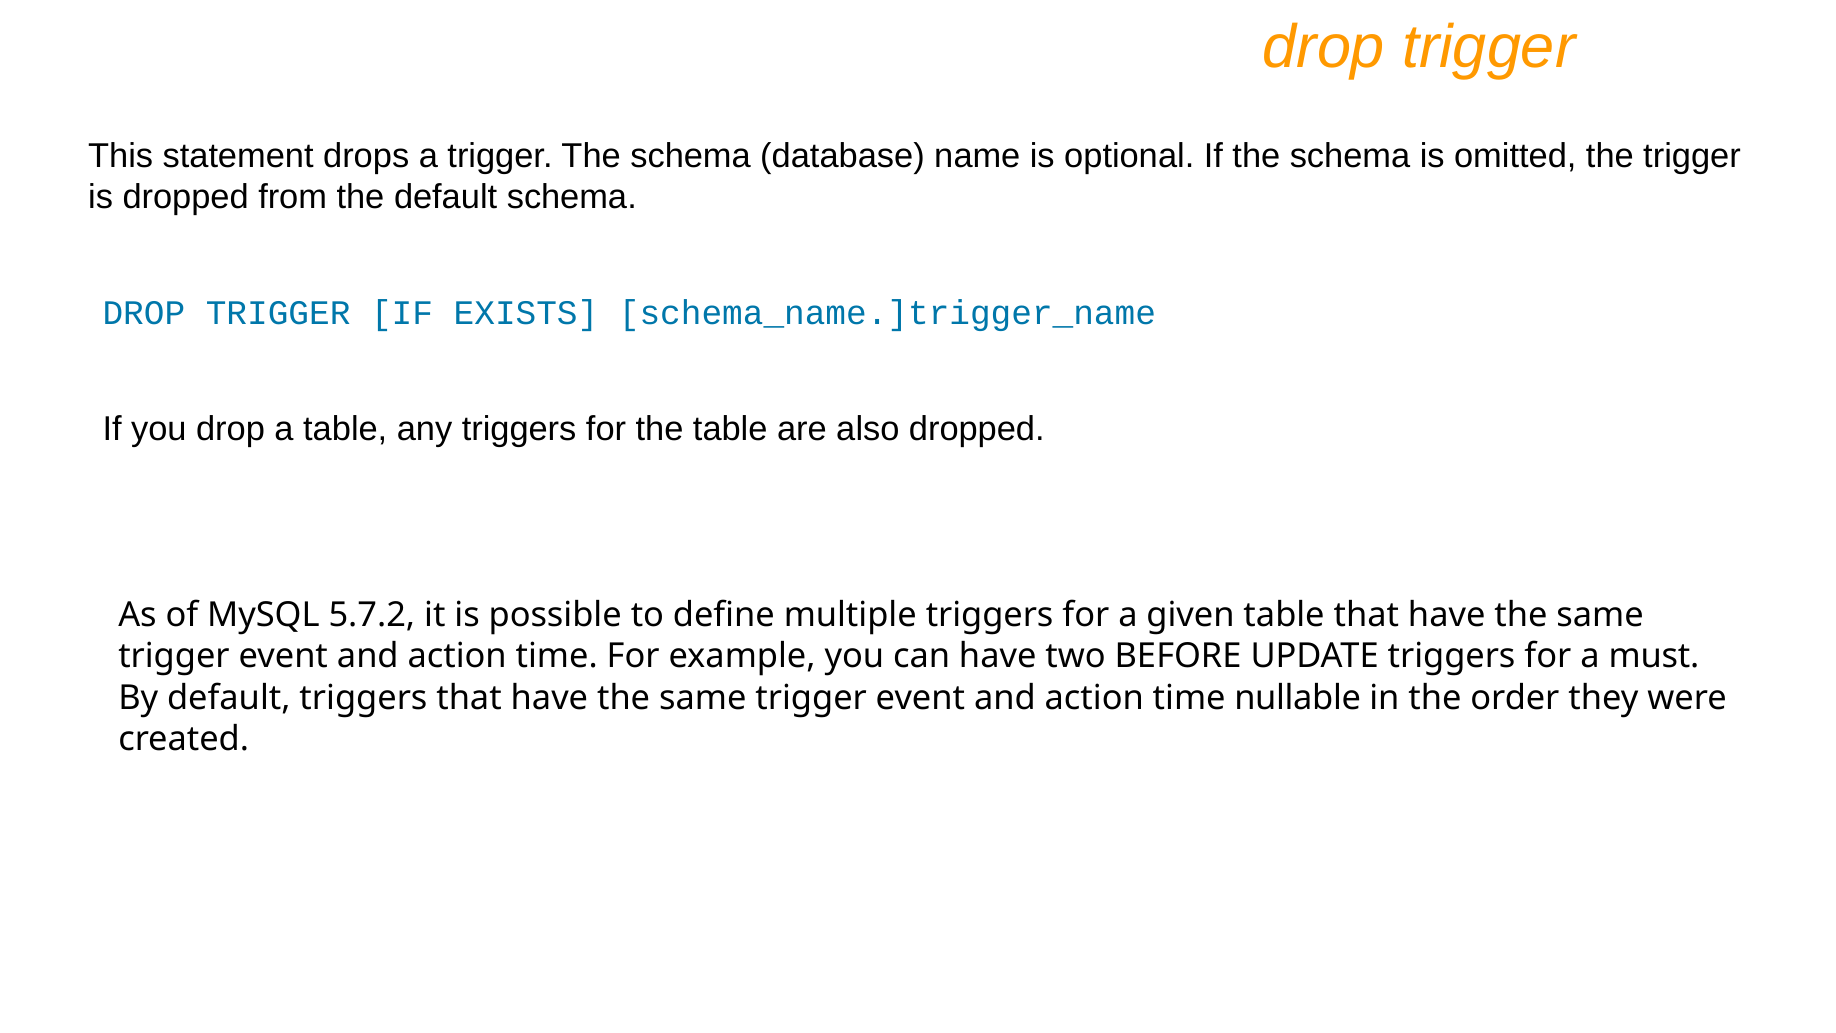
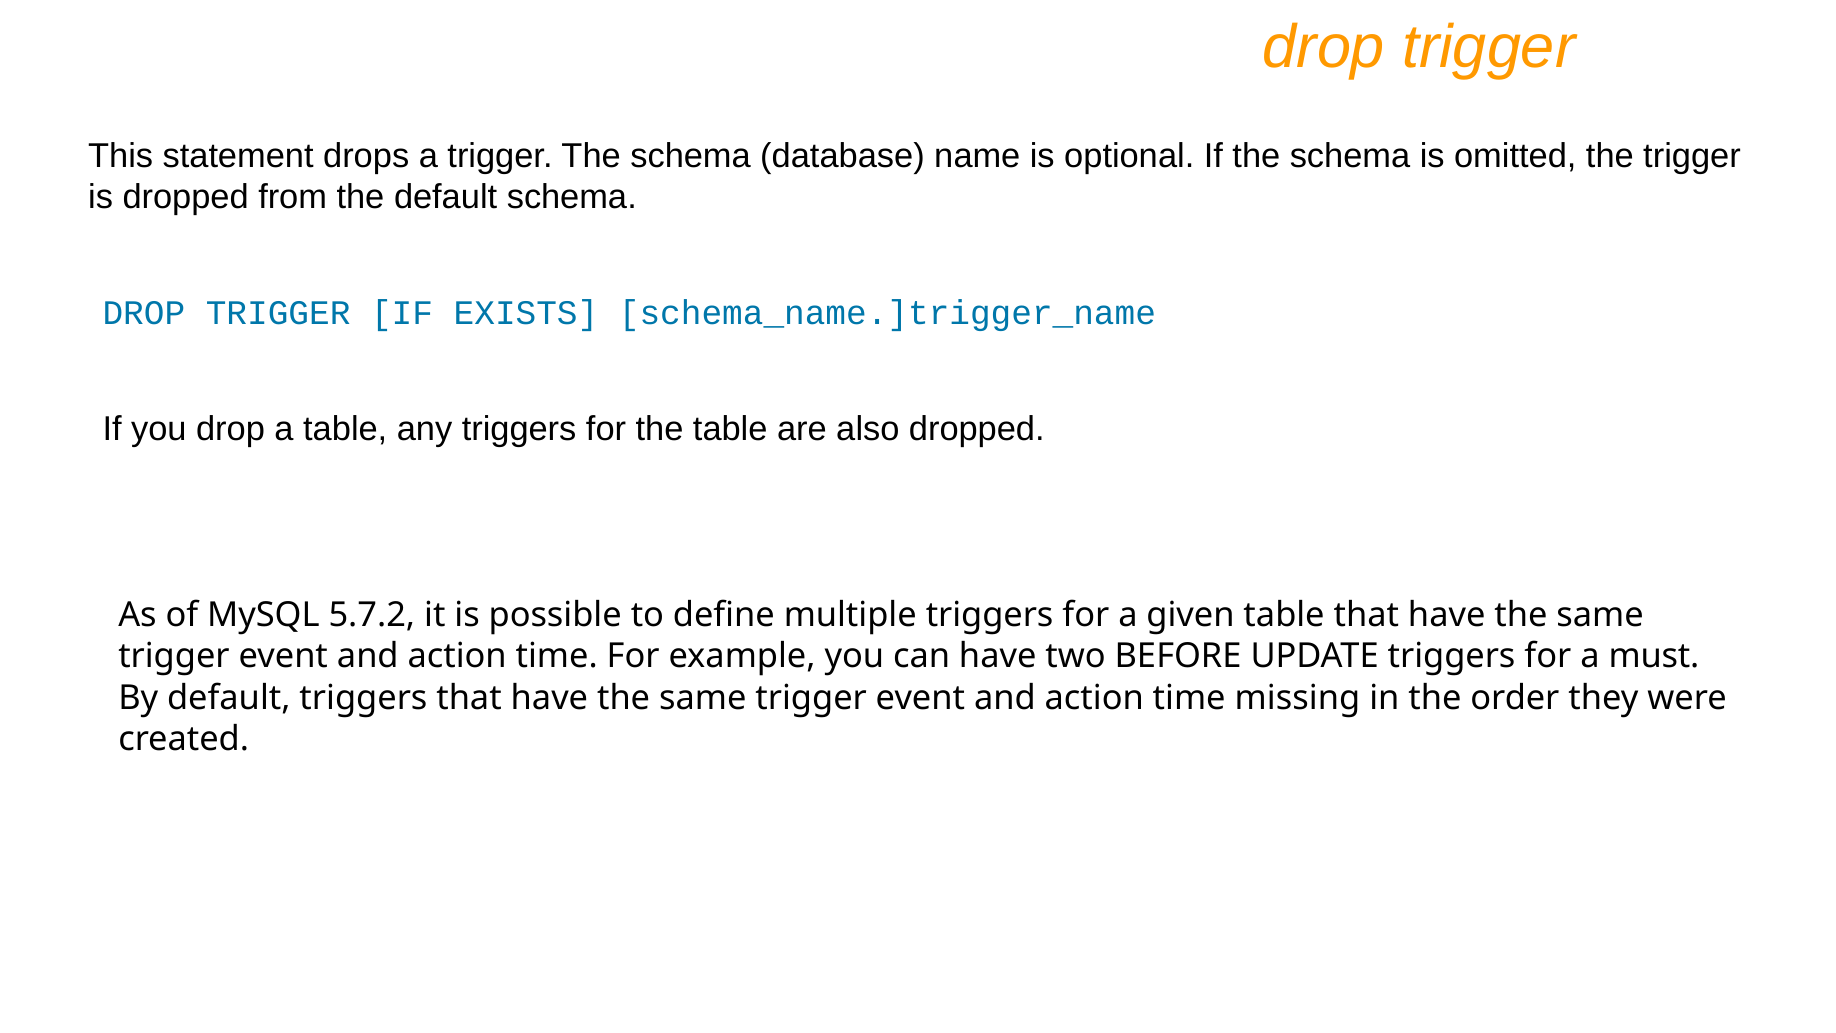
nullable: nullable -> missing (1297, 698)
